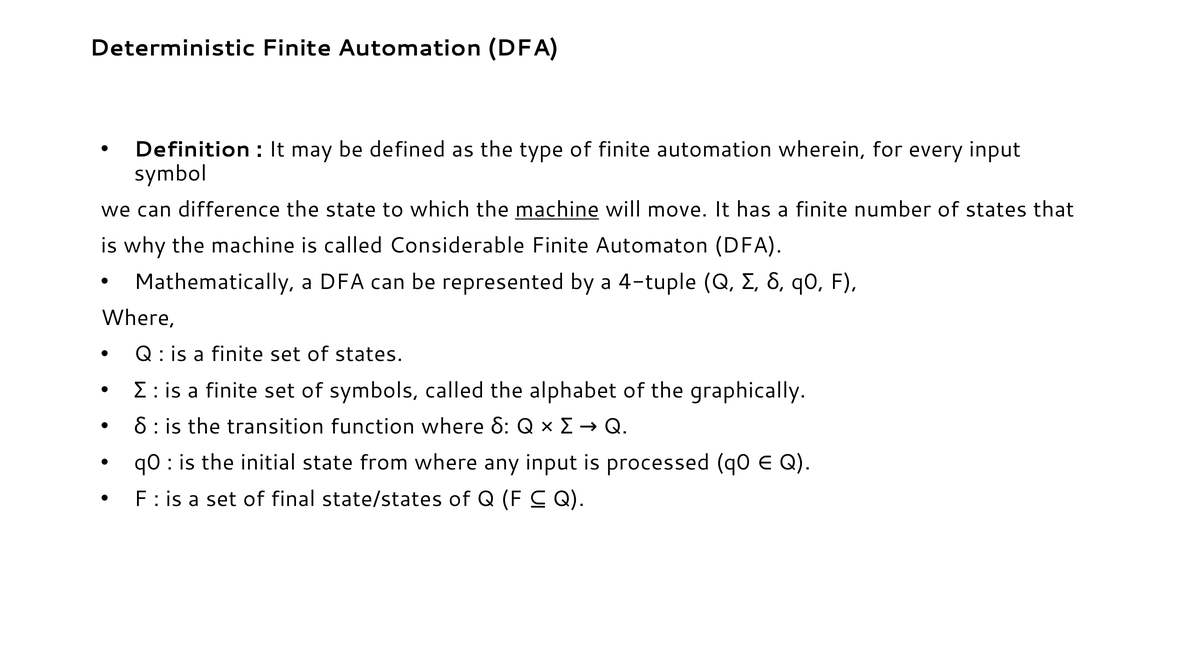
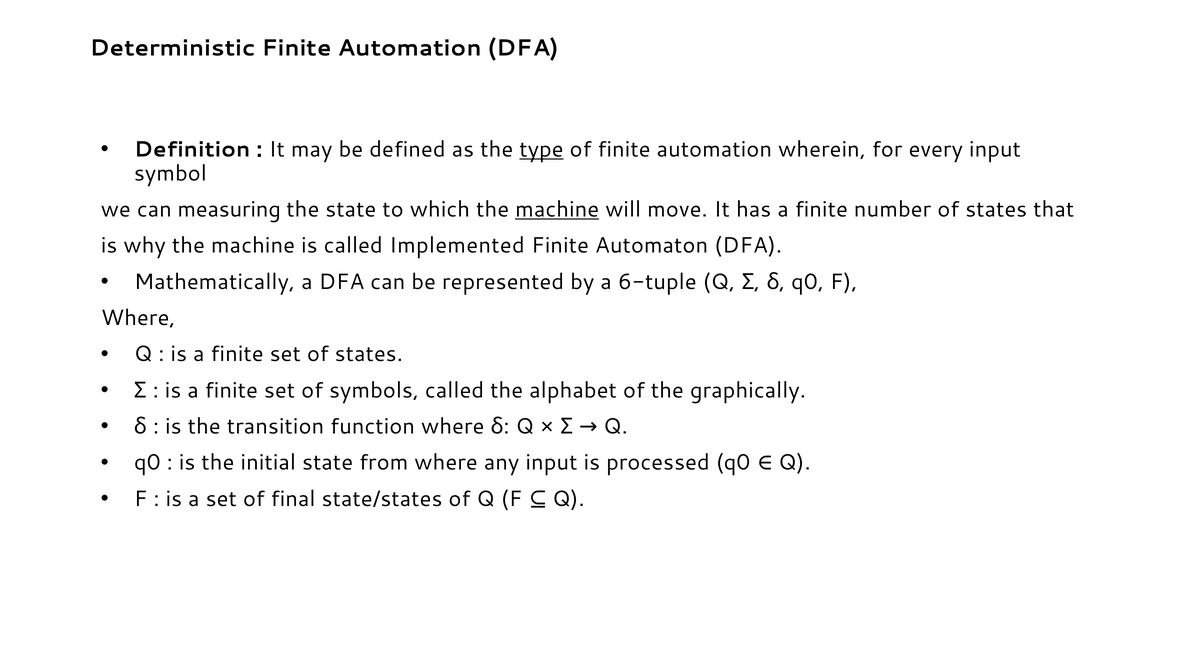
type underline: none -> present (541, 149)
difference: difference -> measuring (229, 209)
Considerable: Considerable -> Implemented (457, 246)
4-tuple: 4-tuple -> 6-tuple (657, 282)
